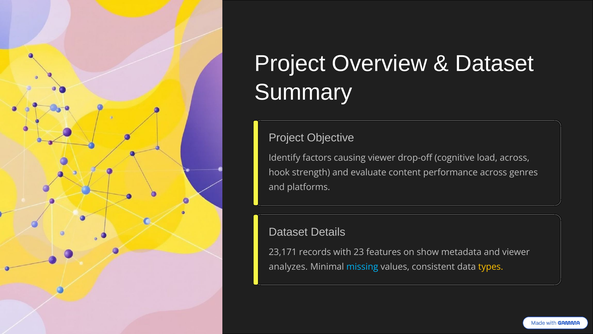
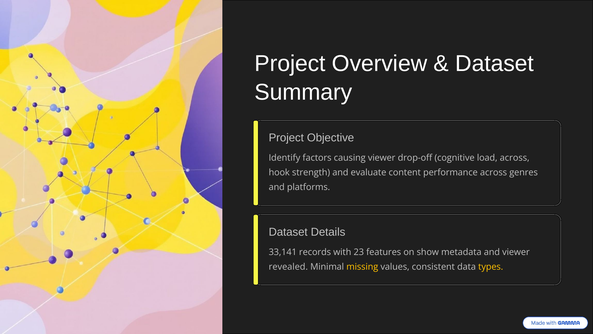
23,171: 23,171 -> 33,141 (283, 252)
analyzes: analyzes -> revealed (288, 266)
missing colour: light blue -> yellow (362, 266)
